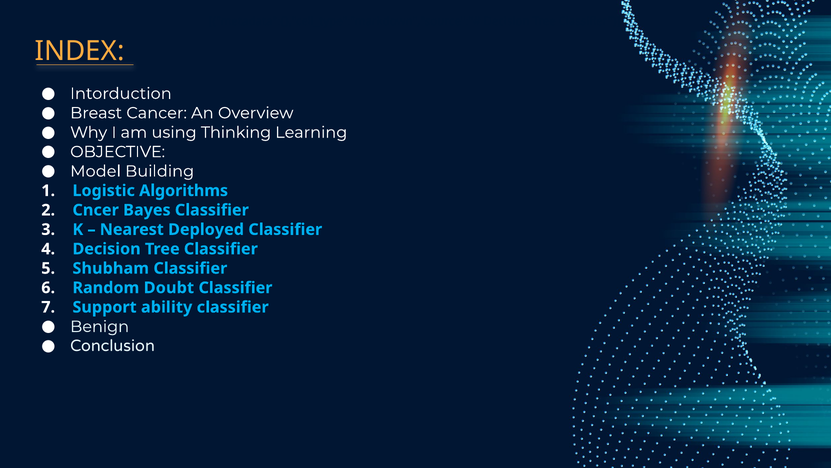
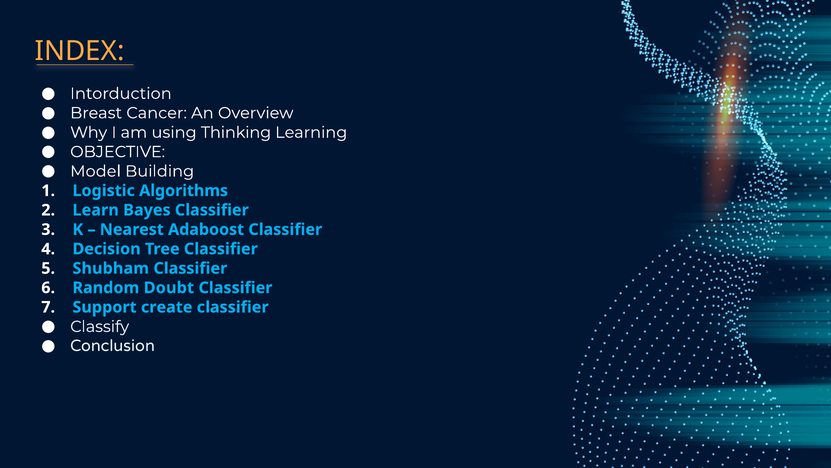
Cncer: Cncer -> Learn (96, 210)
Deployed: Deployed -> Adaboost (206, 229)
ability: ability -> create (167, 307)
Benign: Benign -> Classify (100, 326)
